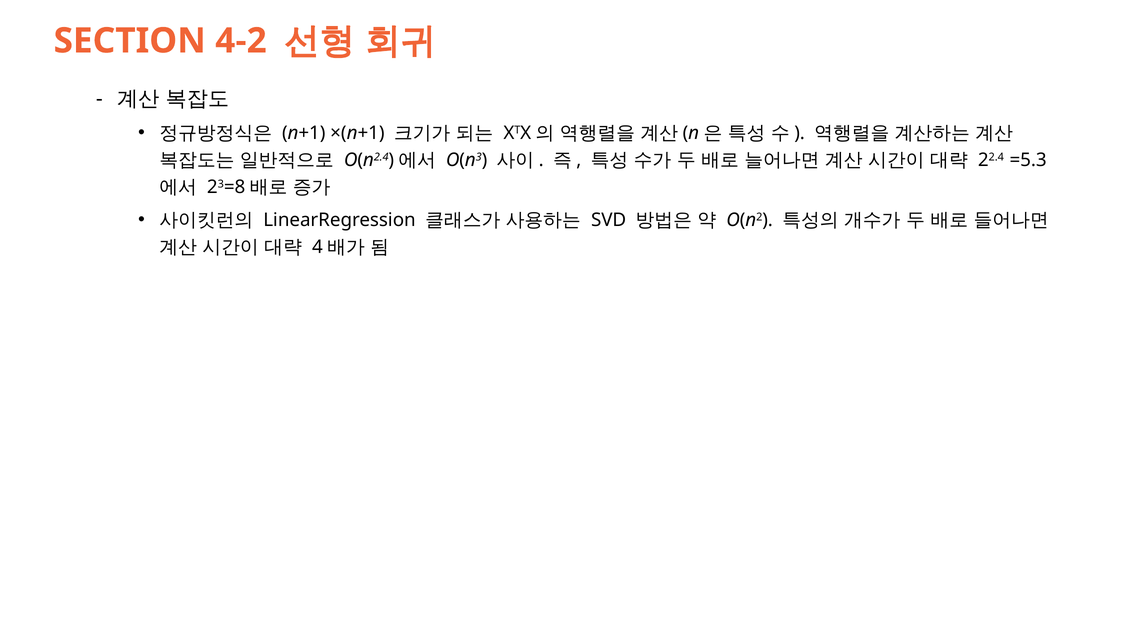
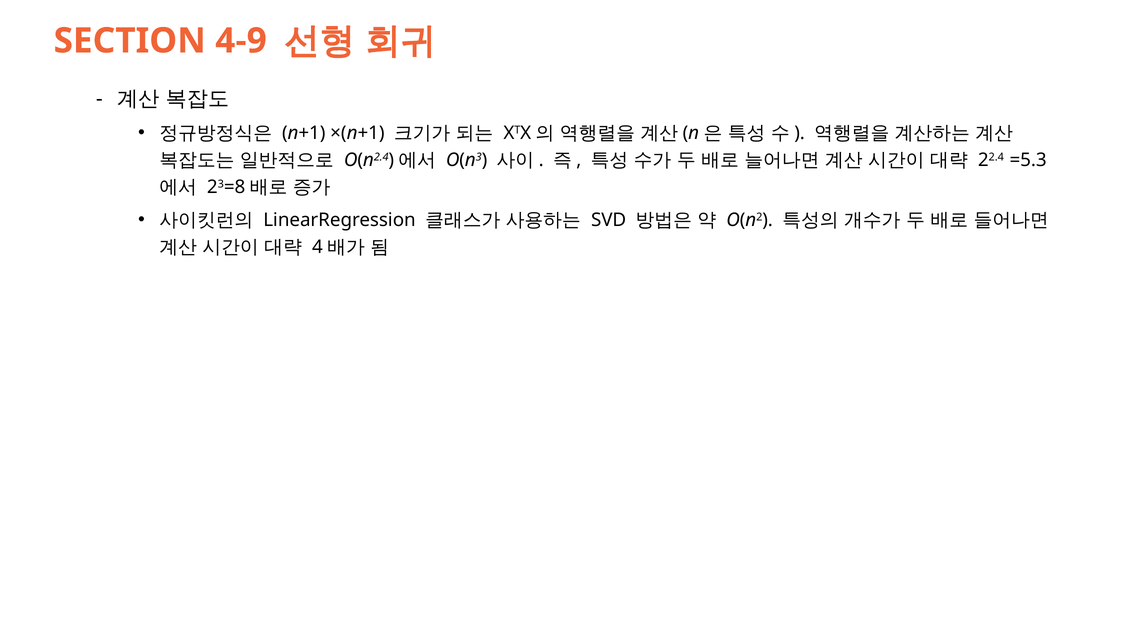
4-2: 4-2 -> 4-9 (241, 41)
